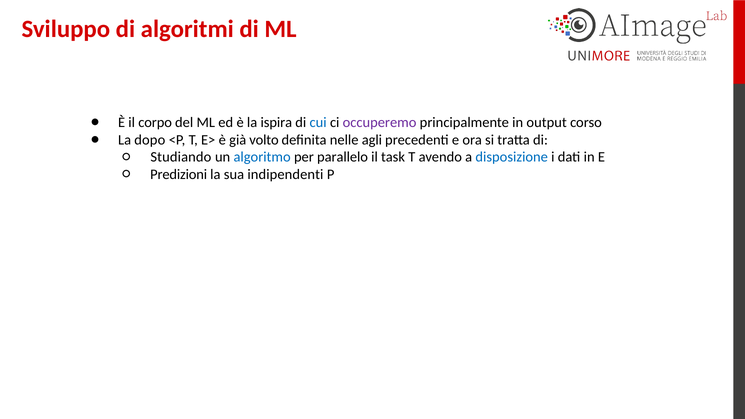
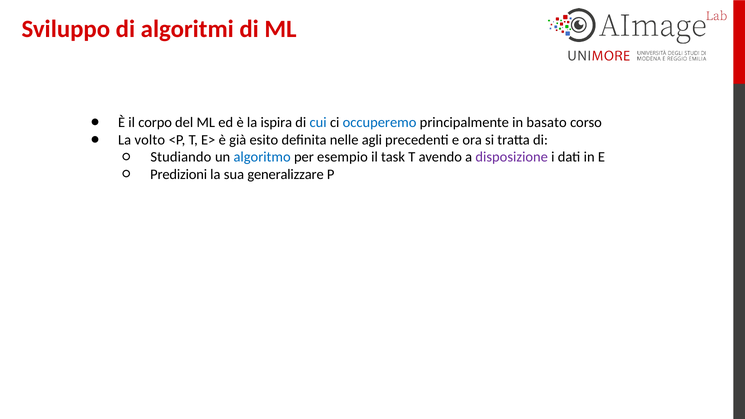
occuperemo colour: purple -> blue (380, 122)
output: output -> basato (547, 122)
dopo: dopo -> volto (150, 140)
volto: volto -> esito (264, 140)
parallelo: parallelo -> esempio (342, 157)
disposizione colour: blue -> purple (512, 157)
indipendenti: indipendenti -> generalizzare (286, 175)
